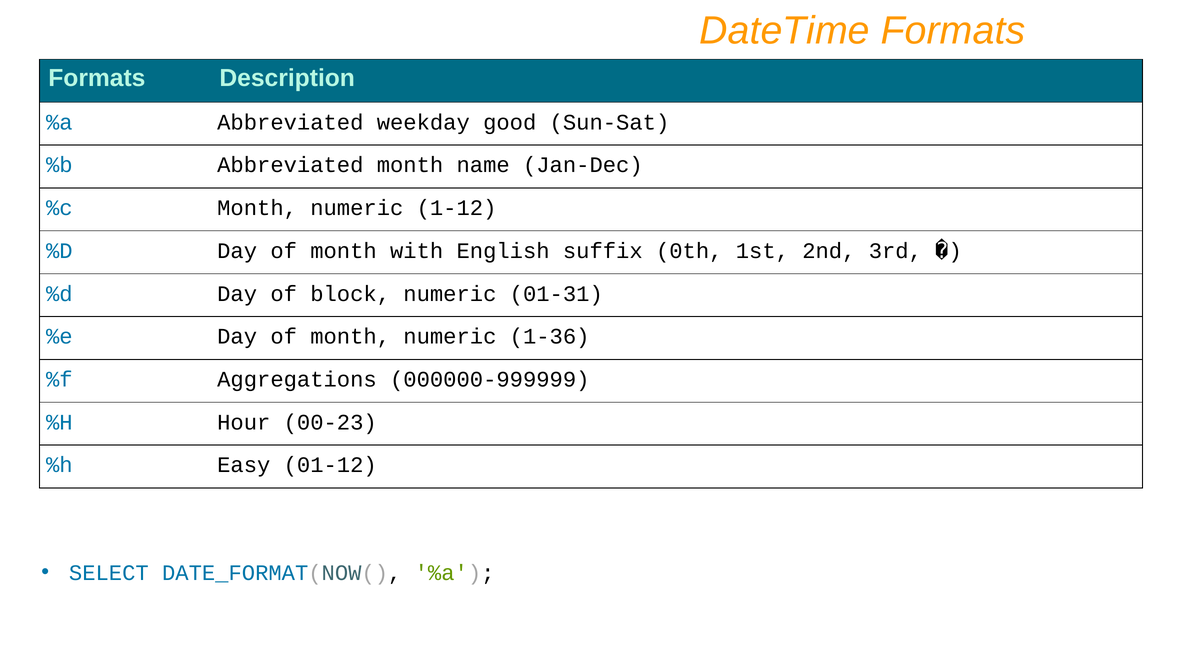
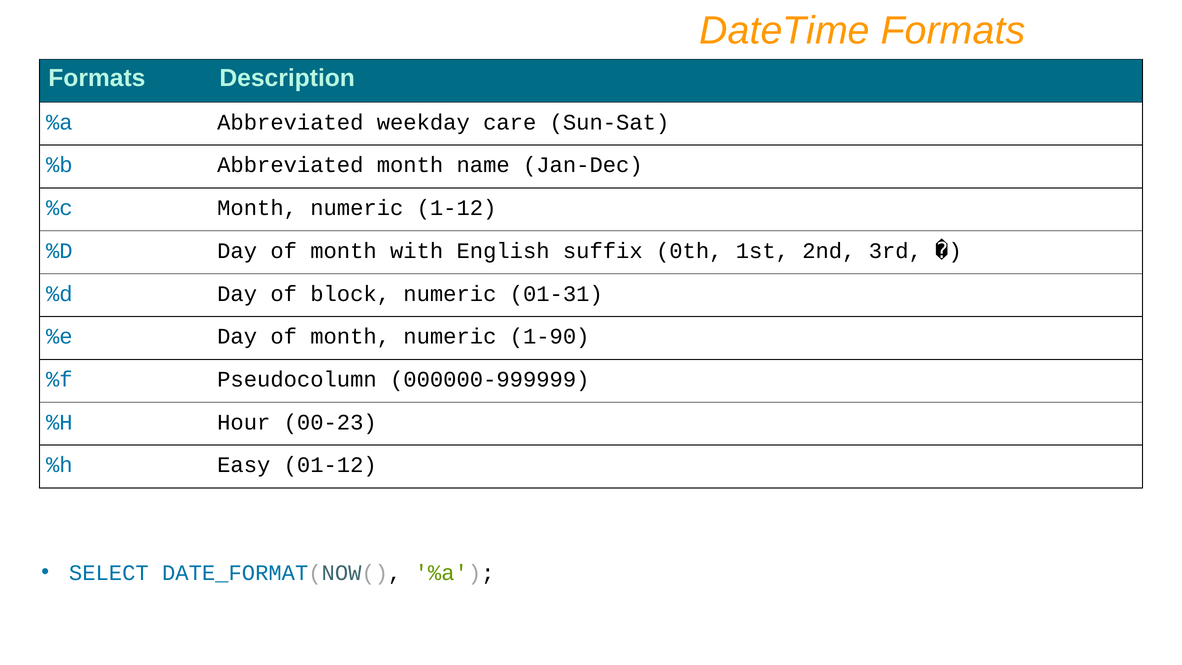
good: good -> care (510, 122)
1-36: 1-36 -> 1-90 (550, 336)
Aggregations: Aggregations -> Pseudocolumn (297, 379)
